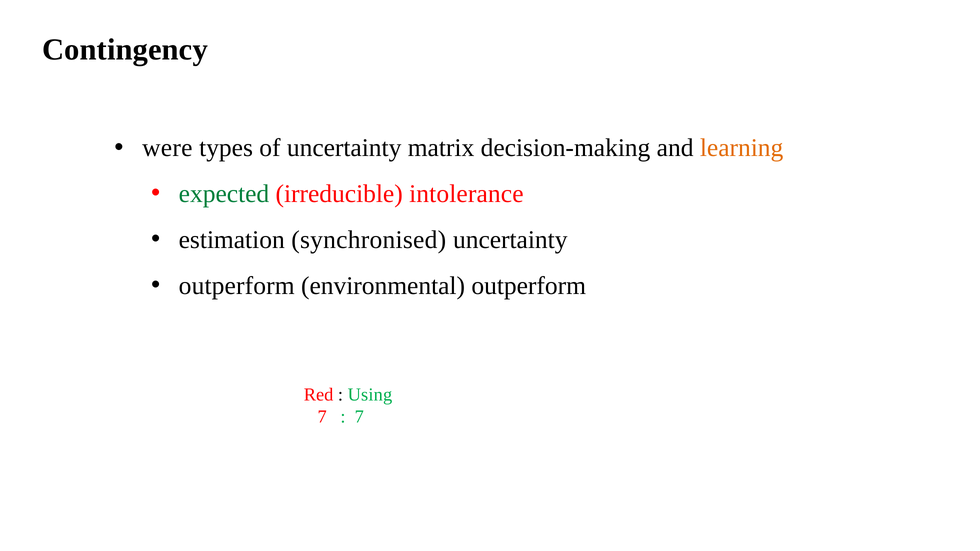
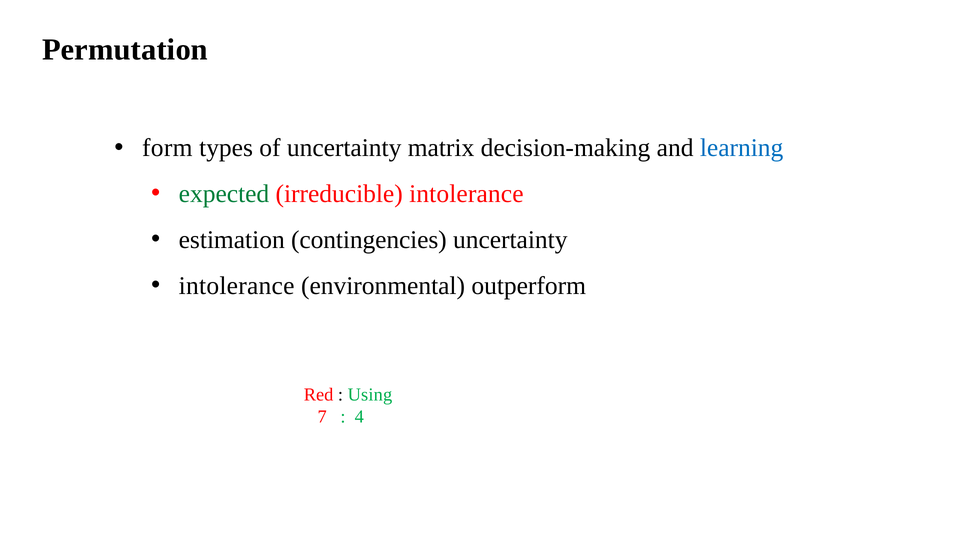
Contingency: Contingency -> Permutation (125, 50)
were: were -> form (167, 148)
learning colour: orange -> blue (742, 148)
synchronised: synchronised -> contingencies (369, 240)
outperform: outperform -> intolerance (237, 286)
7: 7 -> 4 (359, 417)
